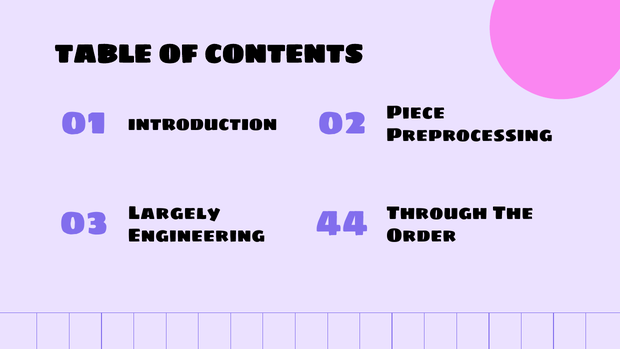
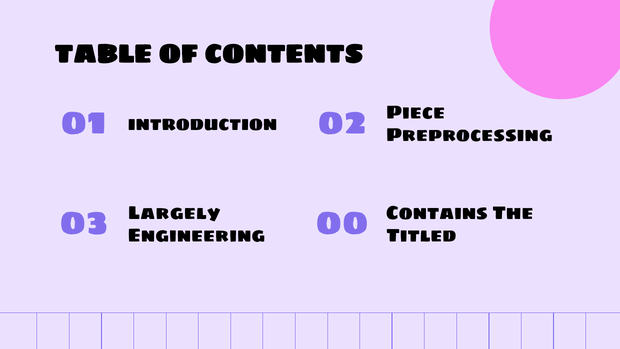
Through: Through -> Contains (437, 213)
44: 44 -> 00 (342, 222)
Order: Order -> Titled (421, 235)
